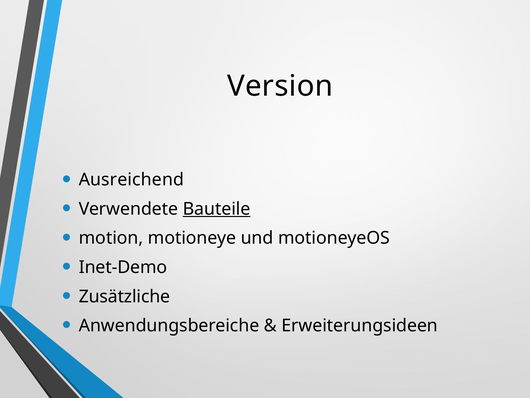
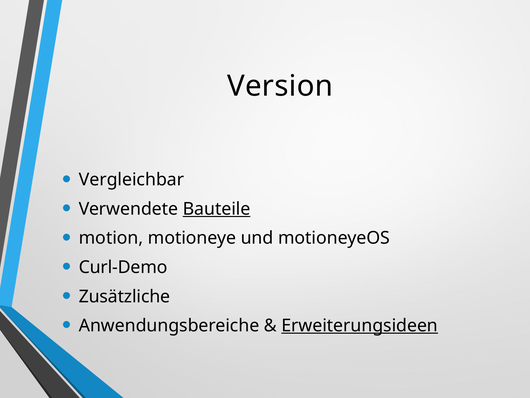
Ausreichend: Ausreichend -> Vergleichbar (131, 180)
Inet-Demo: Inet-Demo -> Curl-Demo (123, 267)
Erweiterungsideen underline: none -> present (360, 325)
